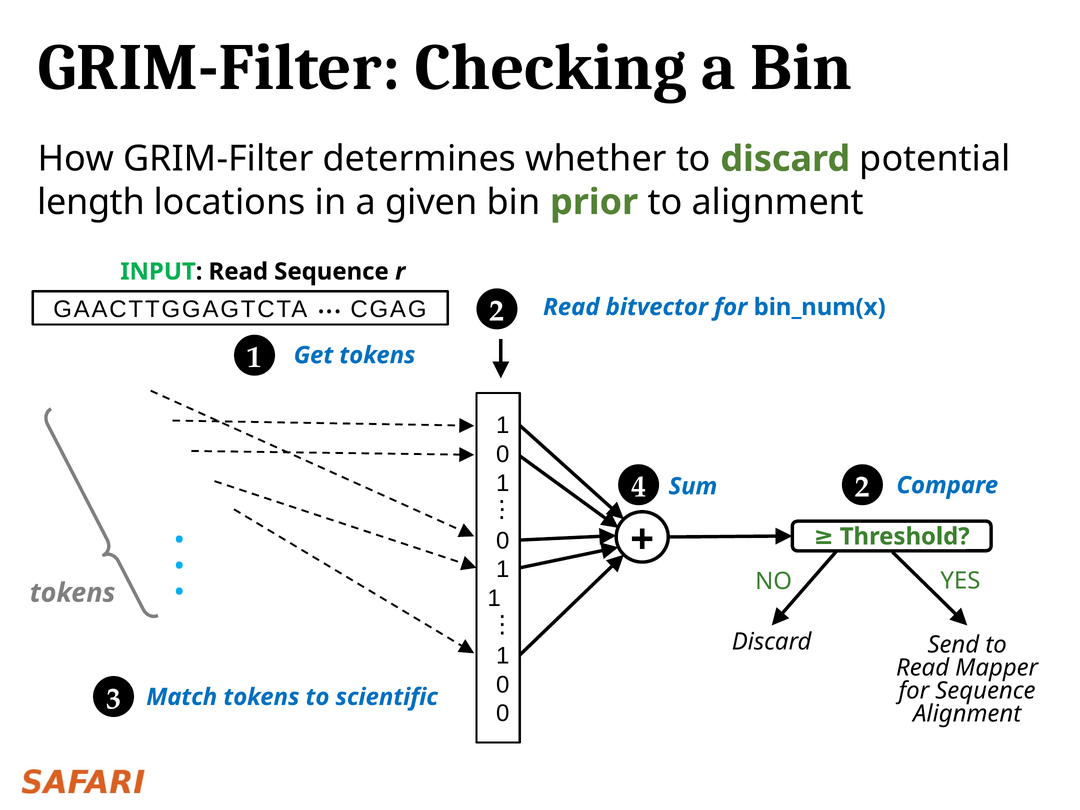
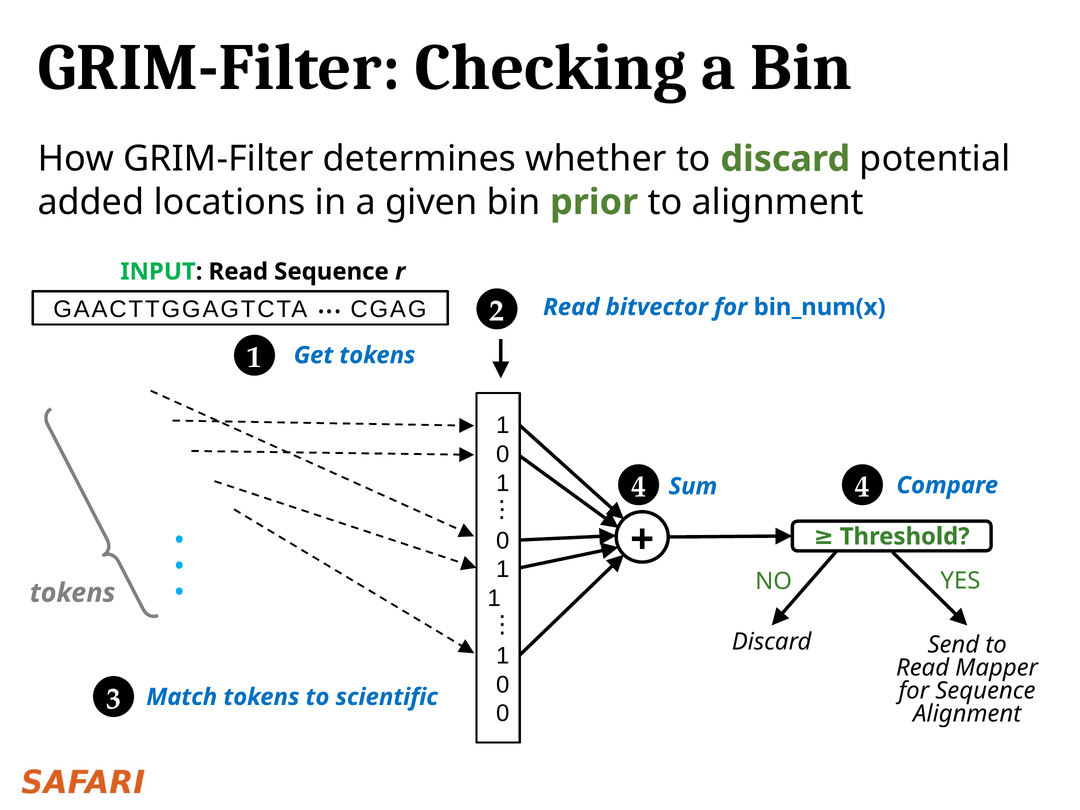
length: length -> added (91, 202)
4 2: 2 -> 4 (862, 487)
